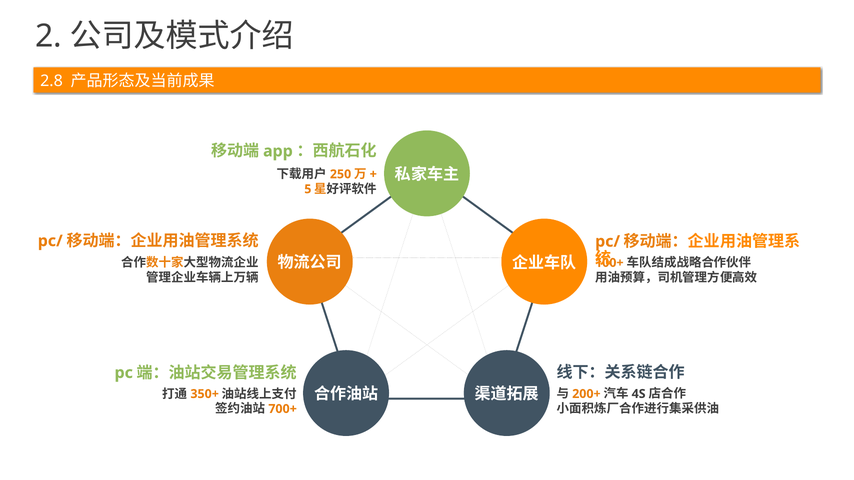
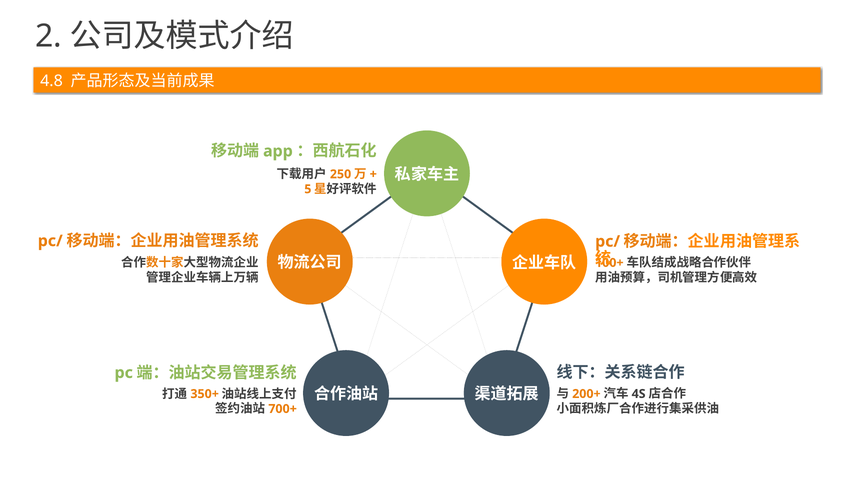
2.8: 2.8 -> 4.8 (52, 81)
